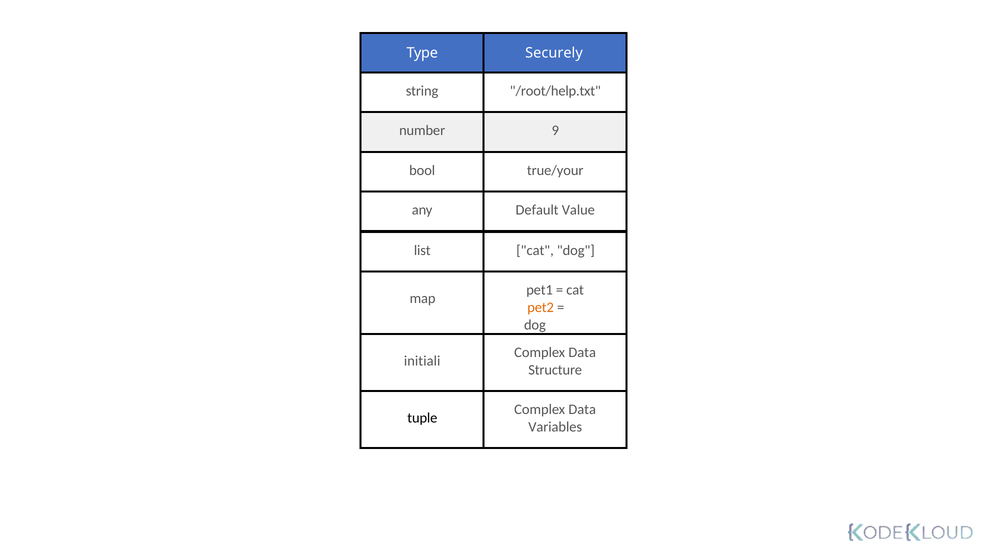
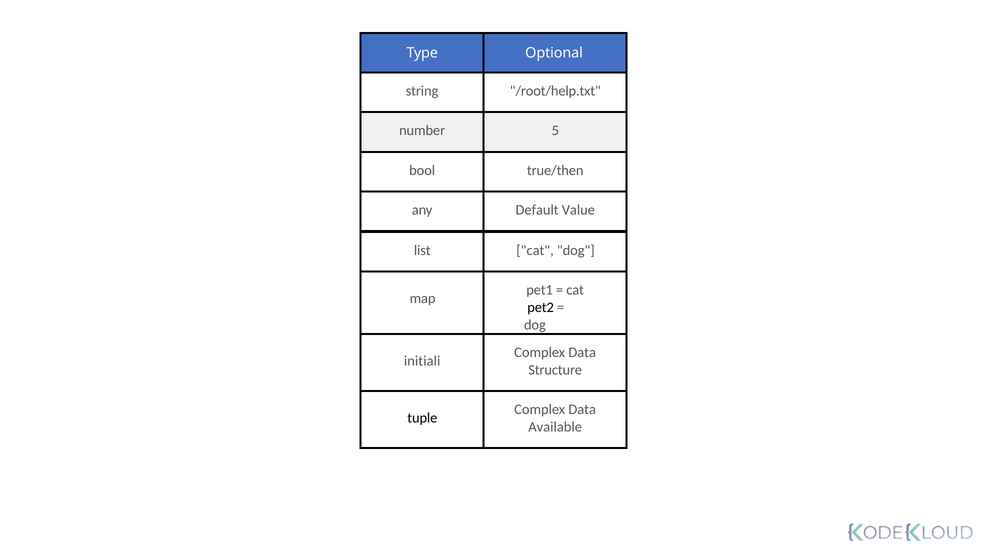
Securely: Securely -> Optional (554, 53)
9: 9 -> 5 (555, 131)
true/your: true/your -> true/then (555, 170)
pet2 colour: orange -> black (541, 308)
Variables: Variables -> Available (555, 427)
